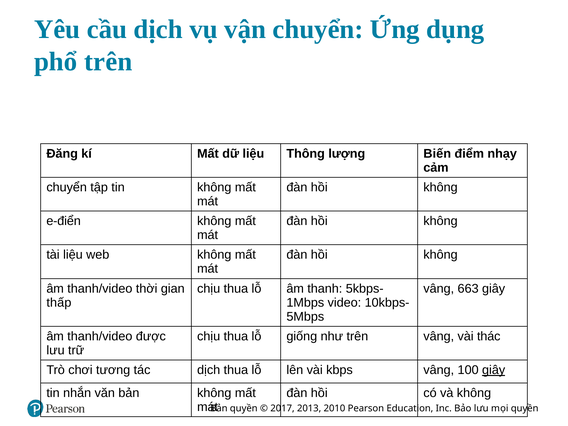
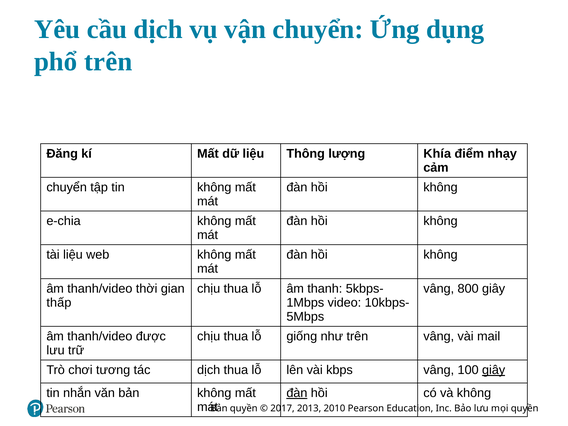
Biến: Biến -> Khía (437, 154)
e-điển: e-điển -> e-chia (64, 221)
663: 663 -> 800 (468, 289)
thác: thác -> mail (489, 336)
đàn underline: none -> present (297, 393)
